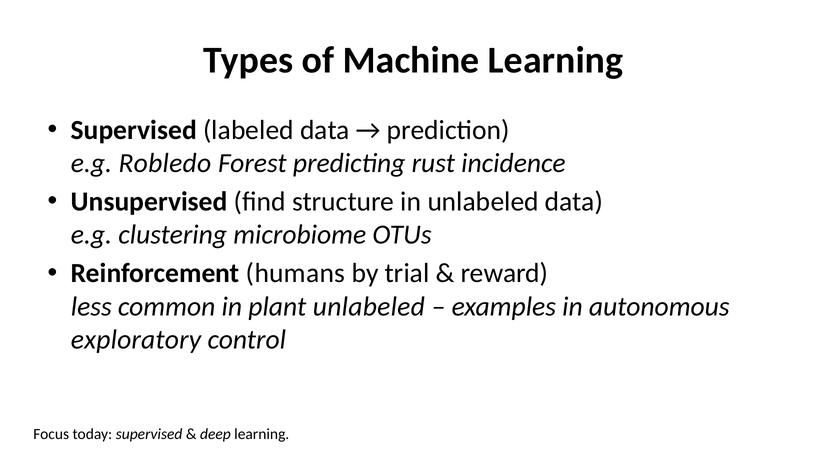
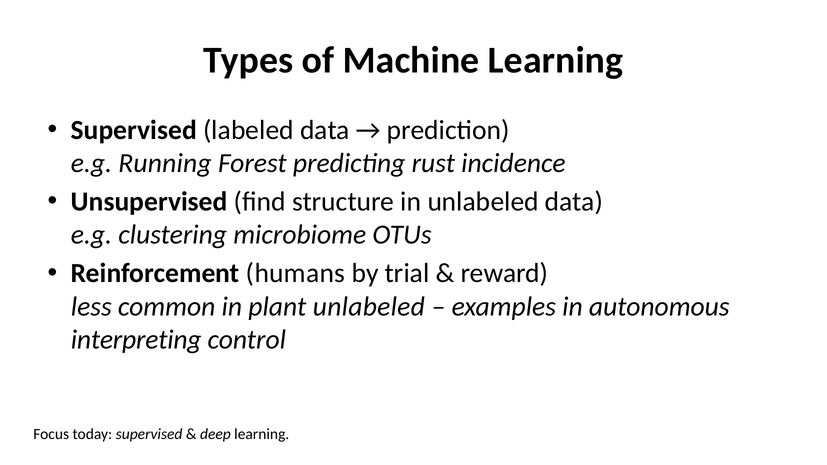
Robledo: Robledo -> Running (165, 163)
exploratory: exploratory -> interpreting (136, 340)
